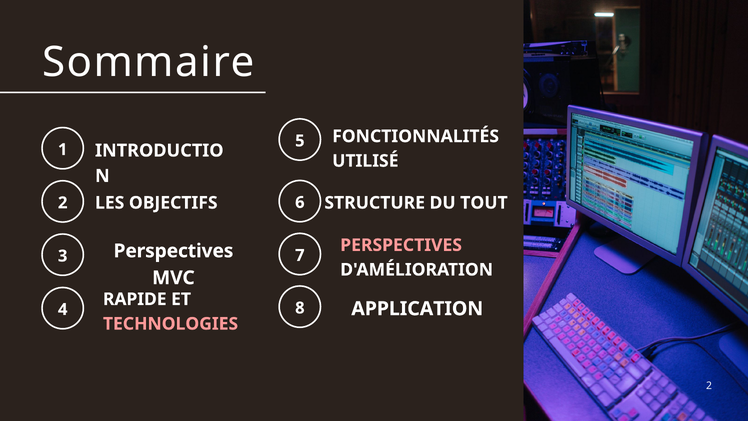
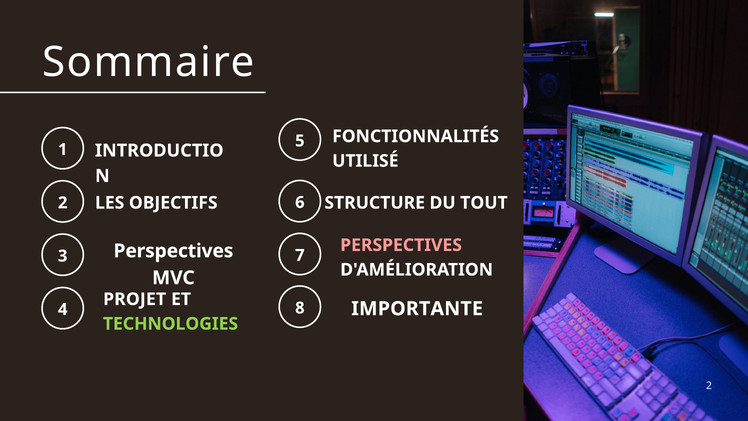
RAPIDE: RAPIDE -> PROJET (135, 299)
APPLICATION: APPLICATION -> IMPORTANTE (417, 309)
TECHNOLOGIES colour: pink -> light green (171, 324)
